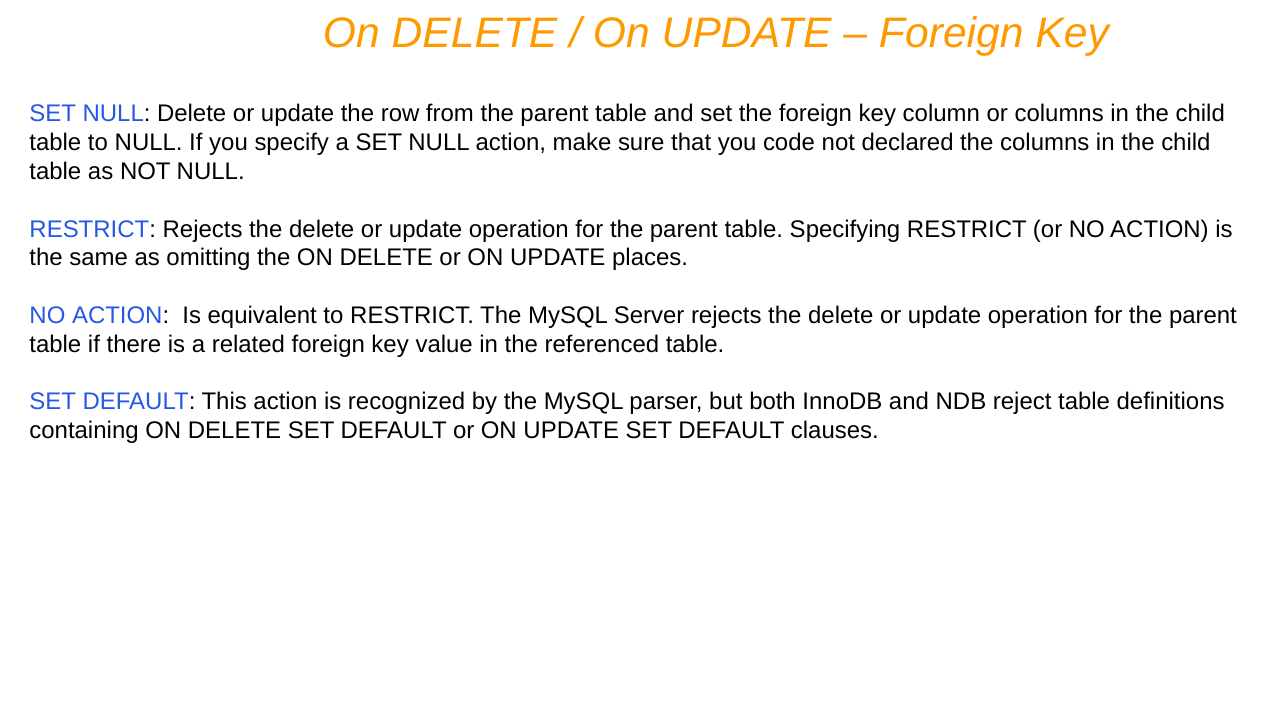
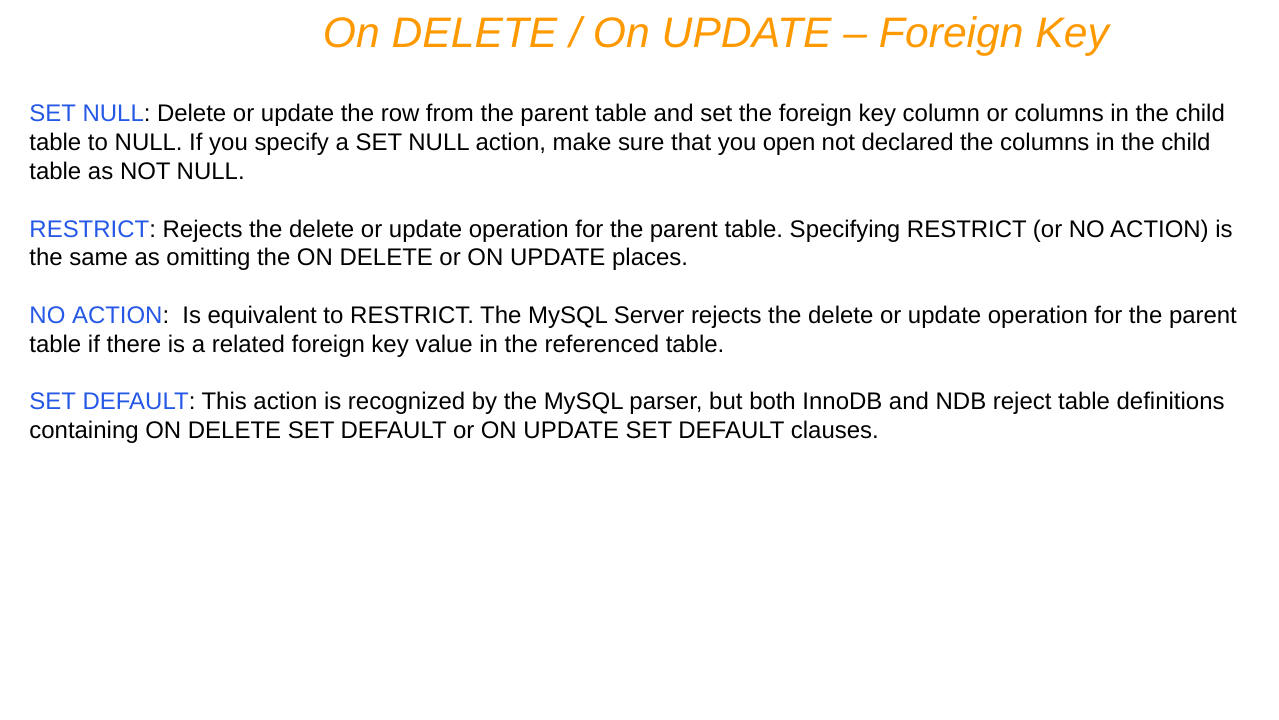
code: code -> open (789, 143)
